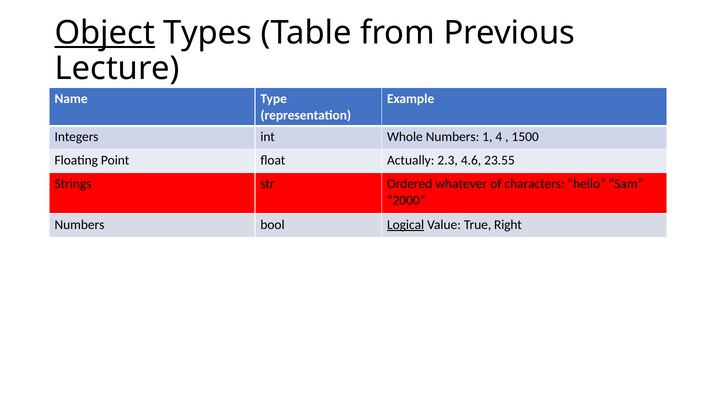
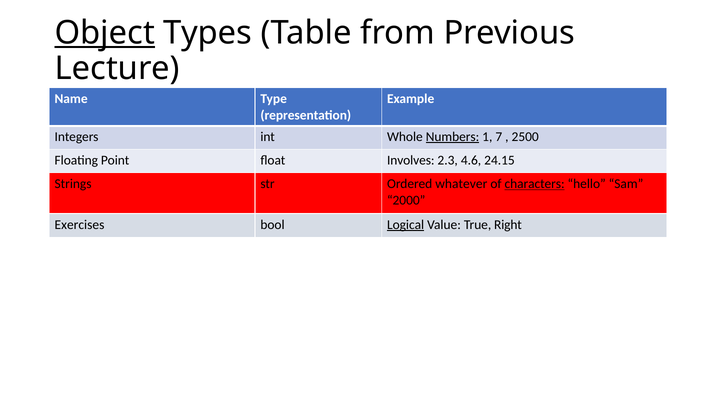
Numbers underline: none -> present (453, 137)
4: 4 -> 7 (499, 137)
1500: 1500 -> 2500 (525, 137)
Actually: Actually -> Involves (411, 160)
23.55: 23.55 -> 24.15 (499, 160)
characters underline: none -> present (535, 184)
Numbers: Numbers -> Exercises (79, 224)
